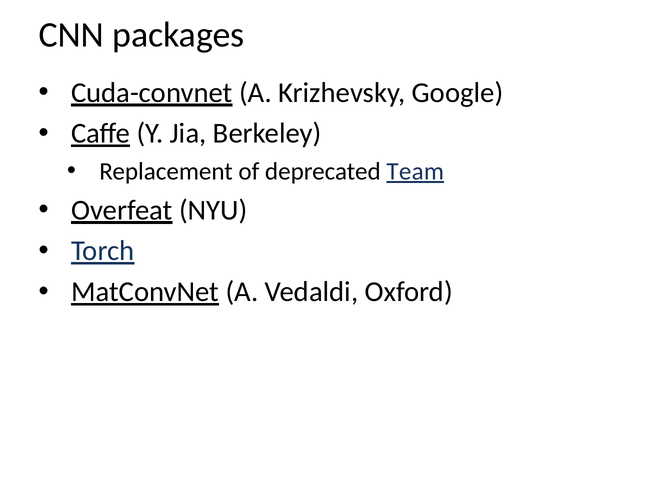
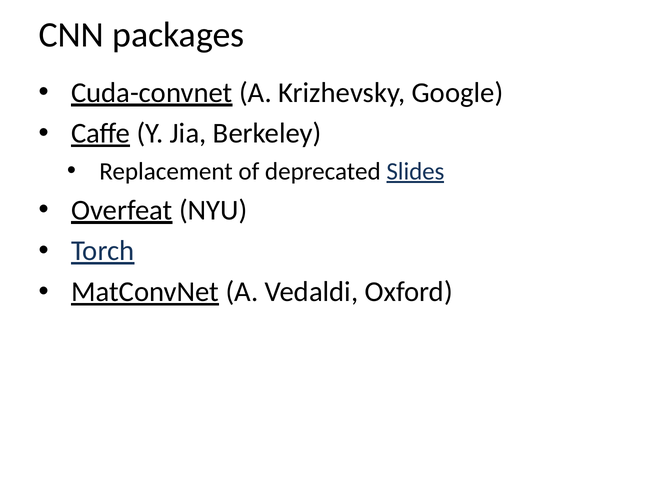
Team: Team -> Slides (415, 171)
